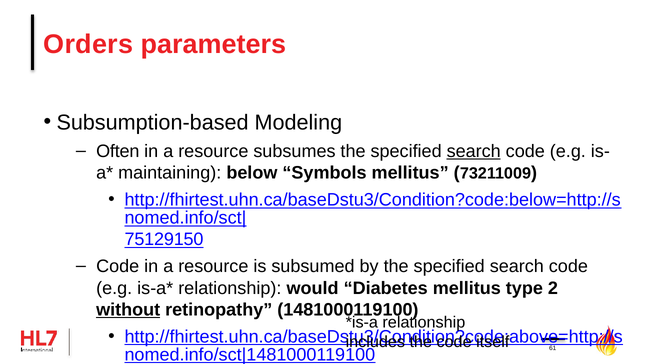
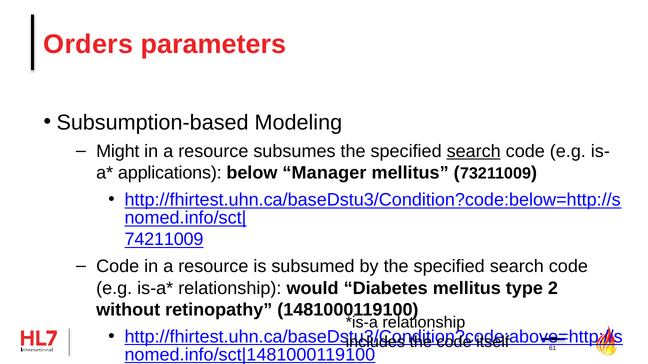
Often: Often -> Might (118, 152)
maintaining: maintaining -> applications (170, 173)
Symbols: Symbols -> Manager (324, 173)
75129150: 75129150 -> 74211009 (164, 240)
without underline: present -> none (128, 310)
